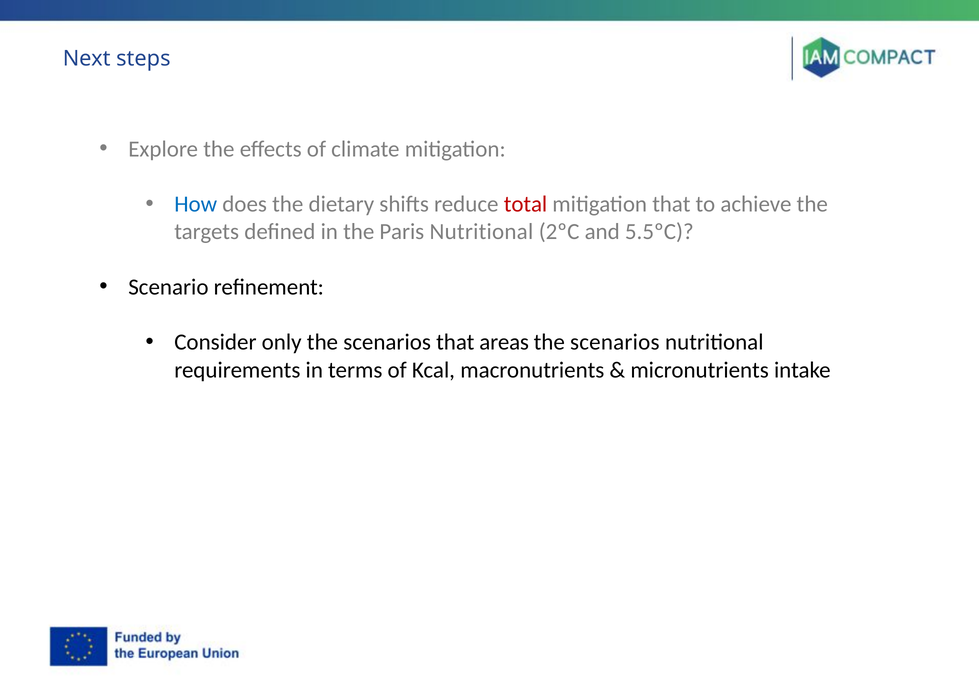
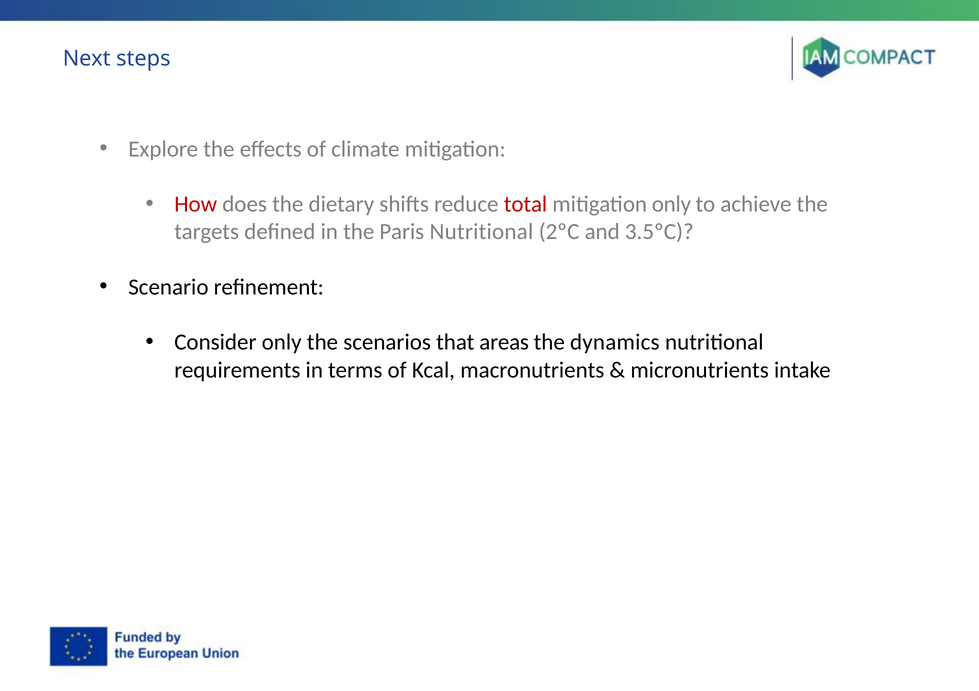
How colour: blue -> red (196, 204)
mitigation that: that -> only (671, 204)
5.5ºC: 5.5ºC -> 3.5ºC (659, 232)
scenarios: scenarios -> dynamics (615, 342)
